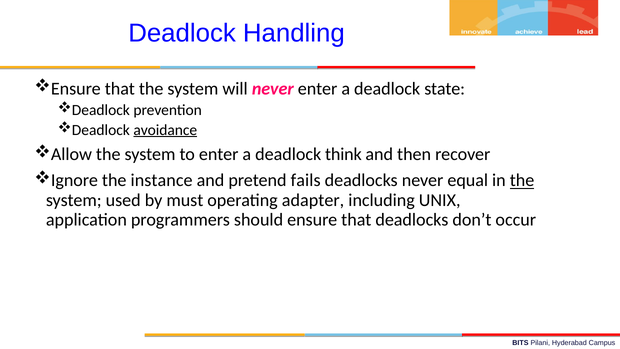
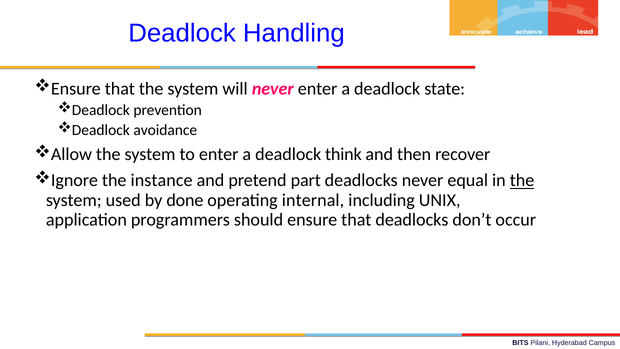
avoidance underline: present -> none (165, 130)
fails: fails -> part (306, 180)
must: must -> done (185, 200)
adapter: adapter -> internal (313, 200)
